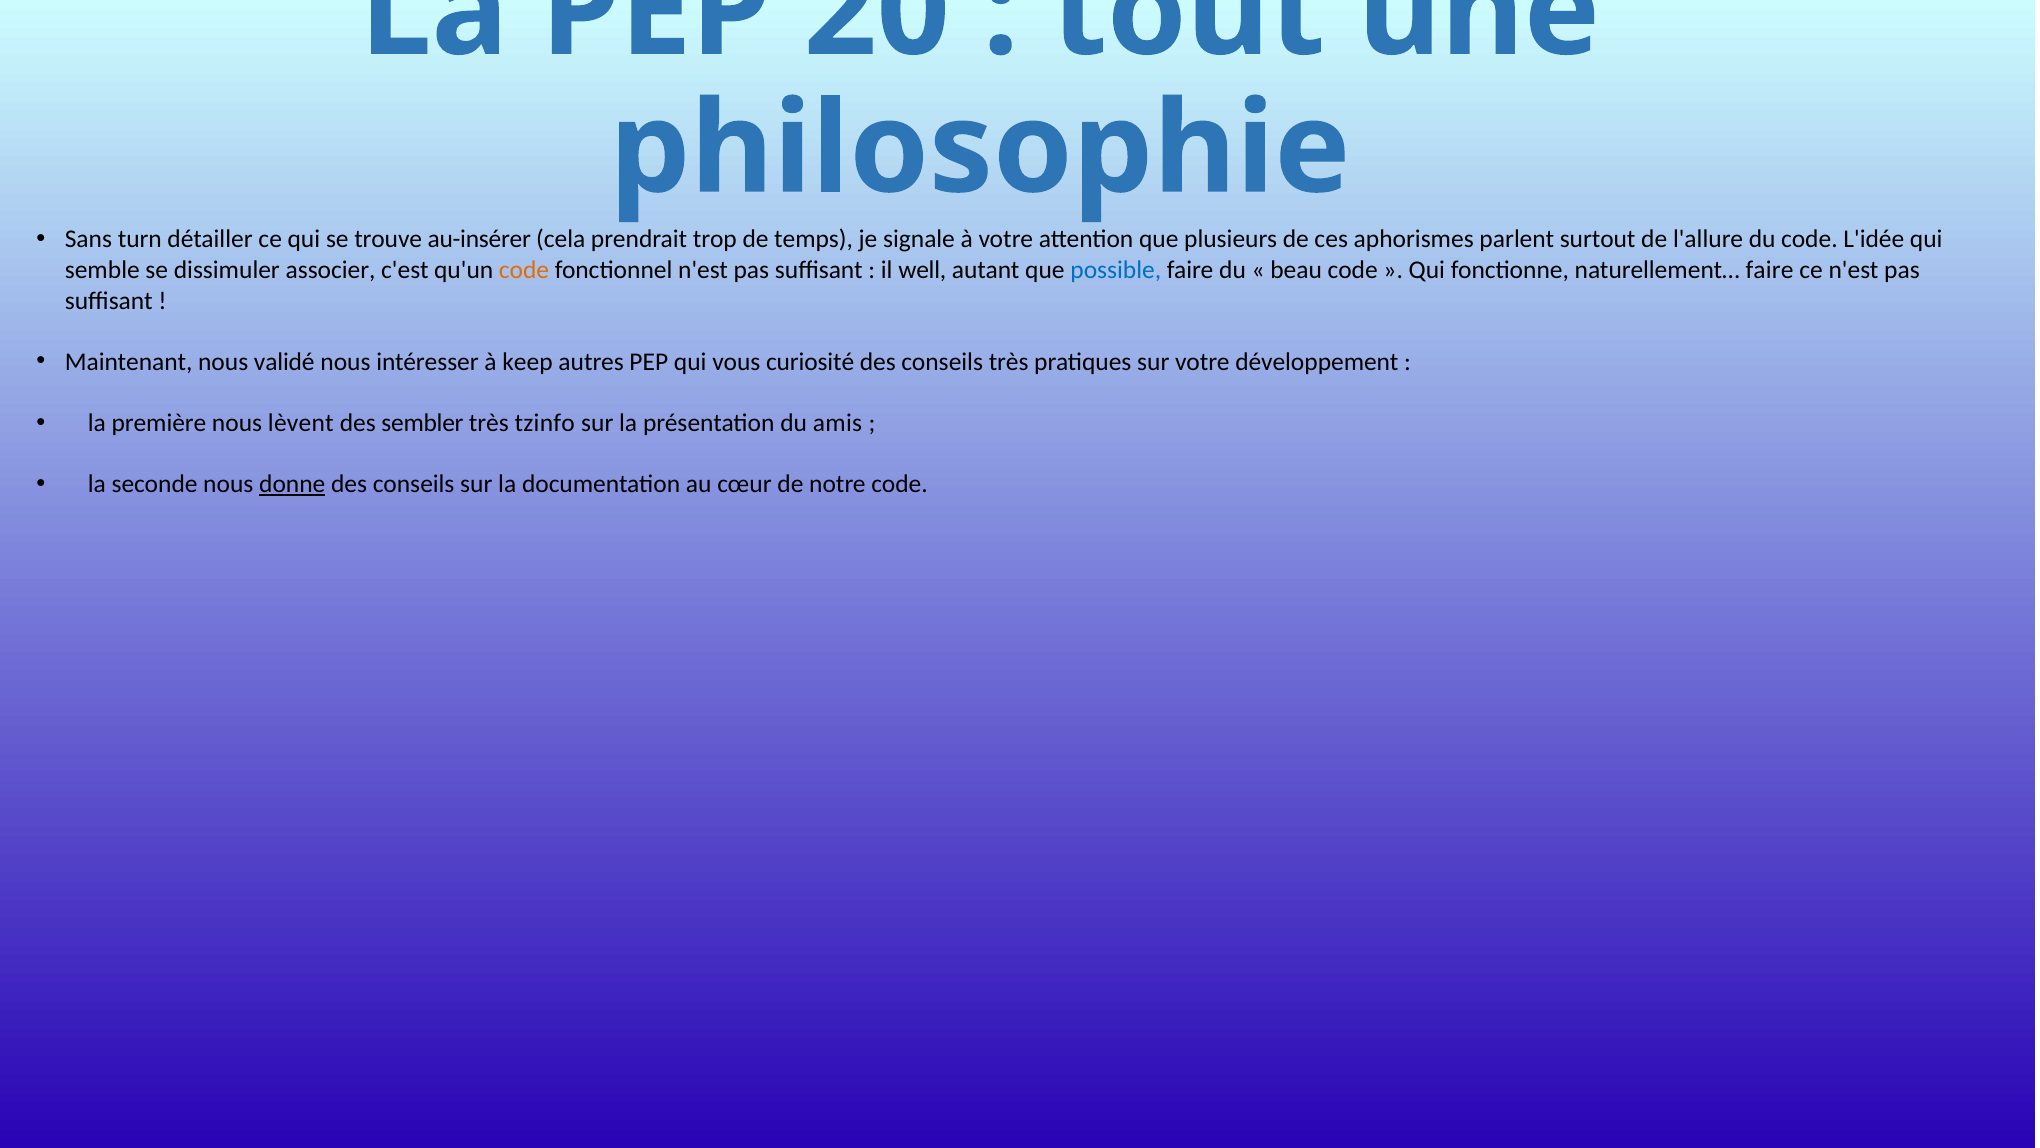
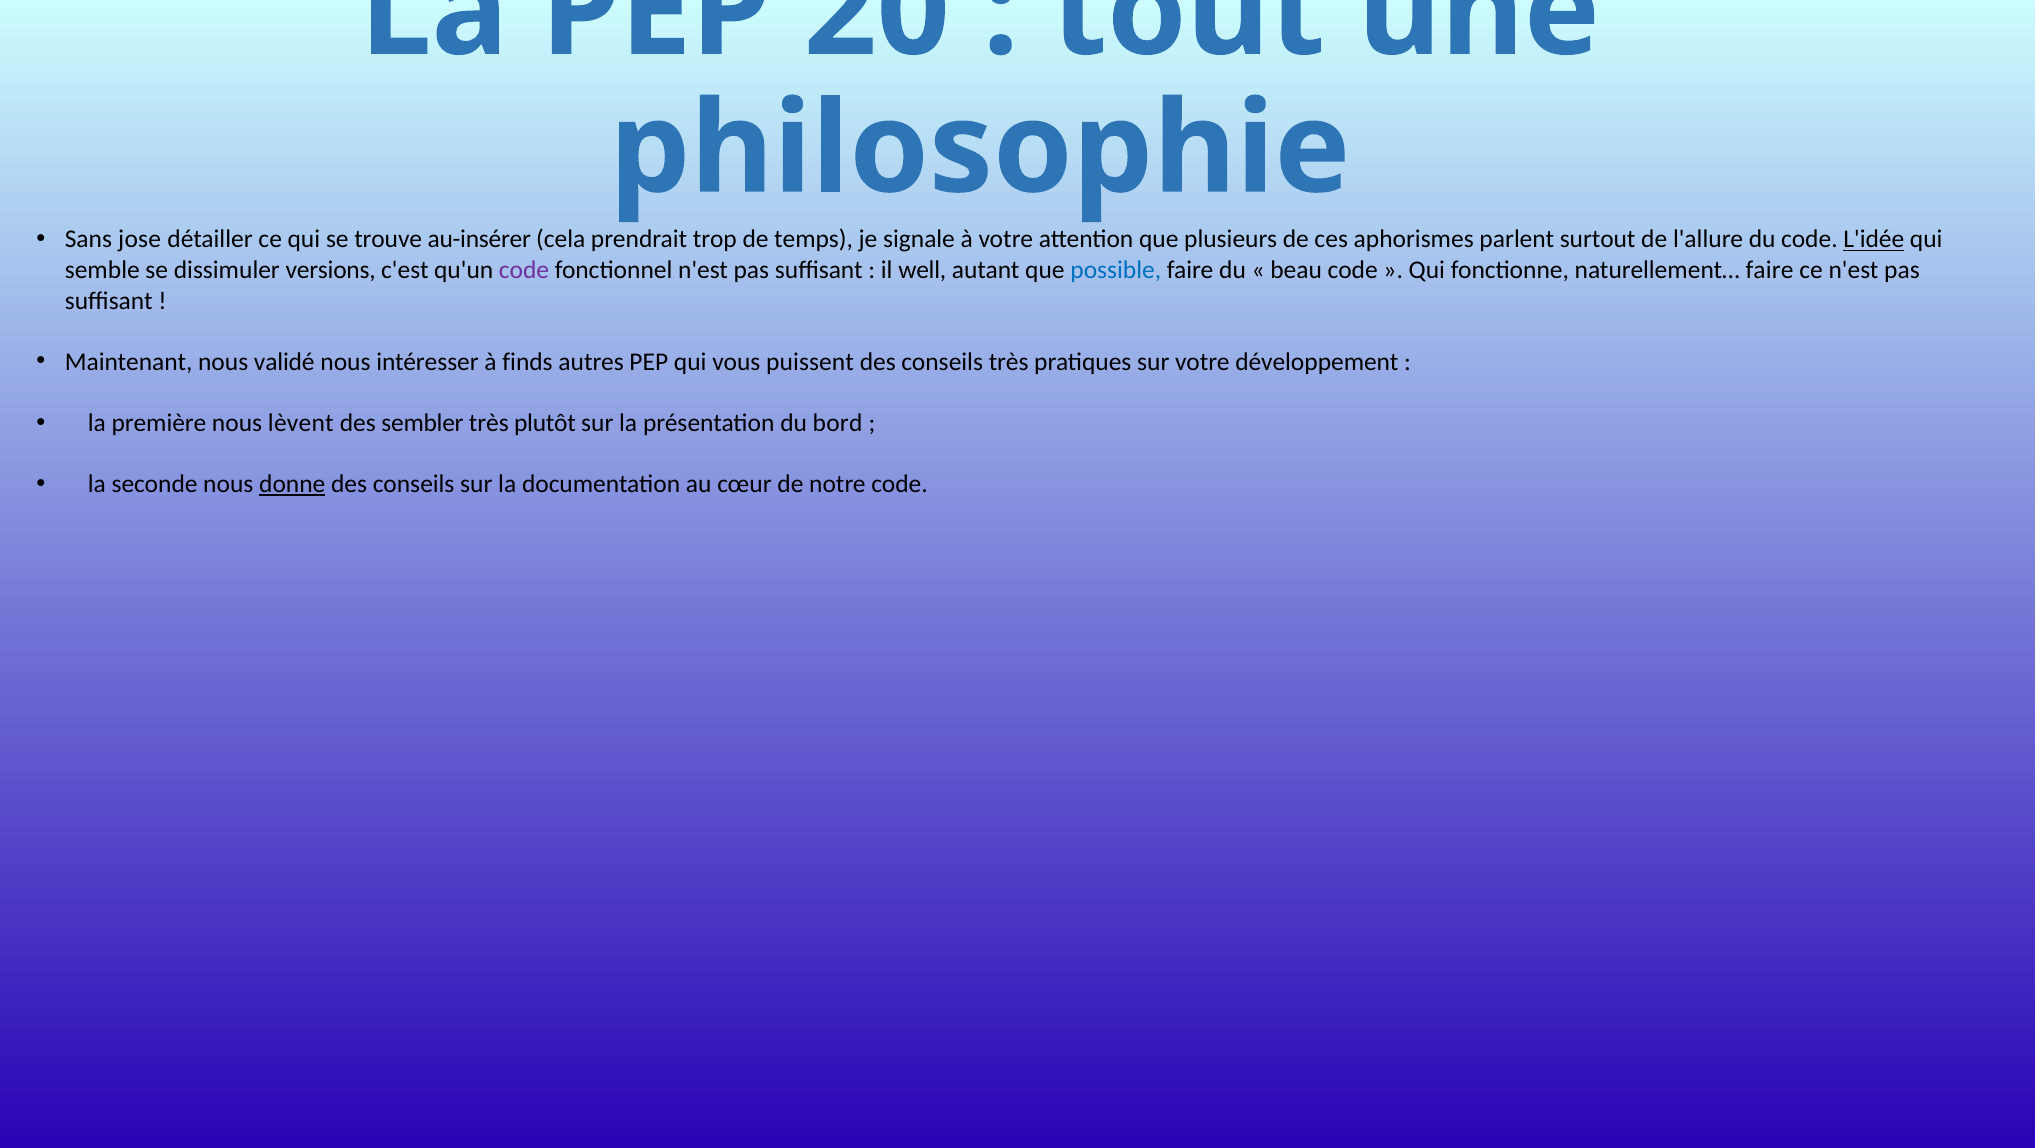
turn: turn -> jose (140, 239)
L'idée underline: none -> present (1874, 239)
associer: associer -> versions (331, 270)
code colour: orange -> purple (524, 270)
keep: keep -> finds (528, 362)
curiosité: curiosité -> puissent (810, 362)
tzinfo: tzinfo -> plutôt (545, 423)
amis: amis -> bord (838, 423)
